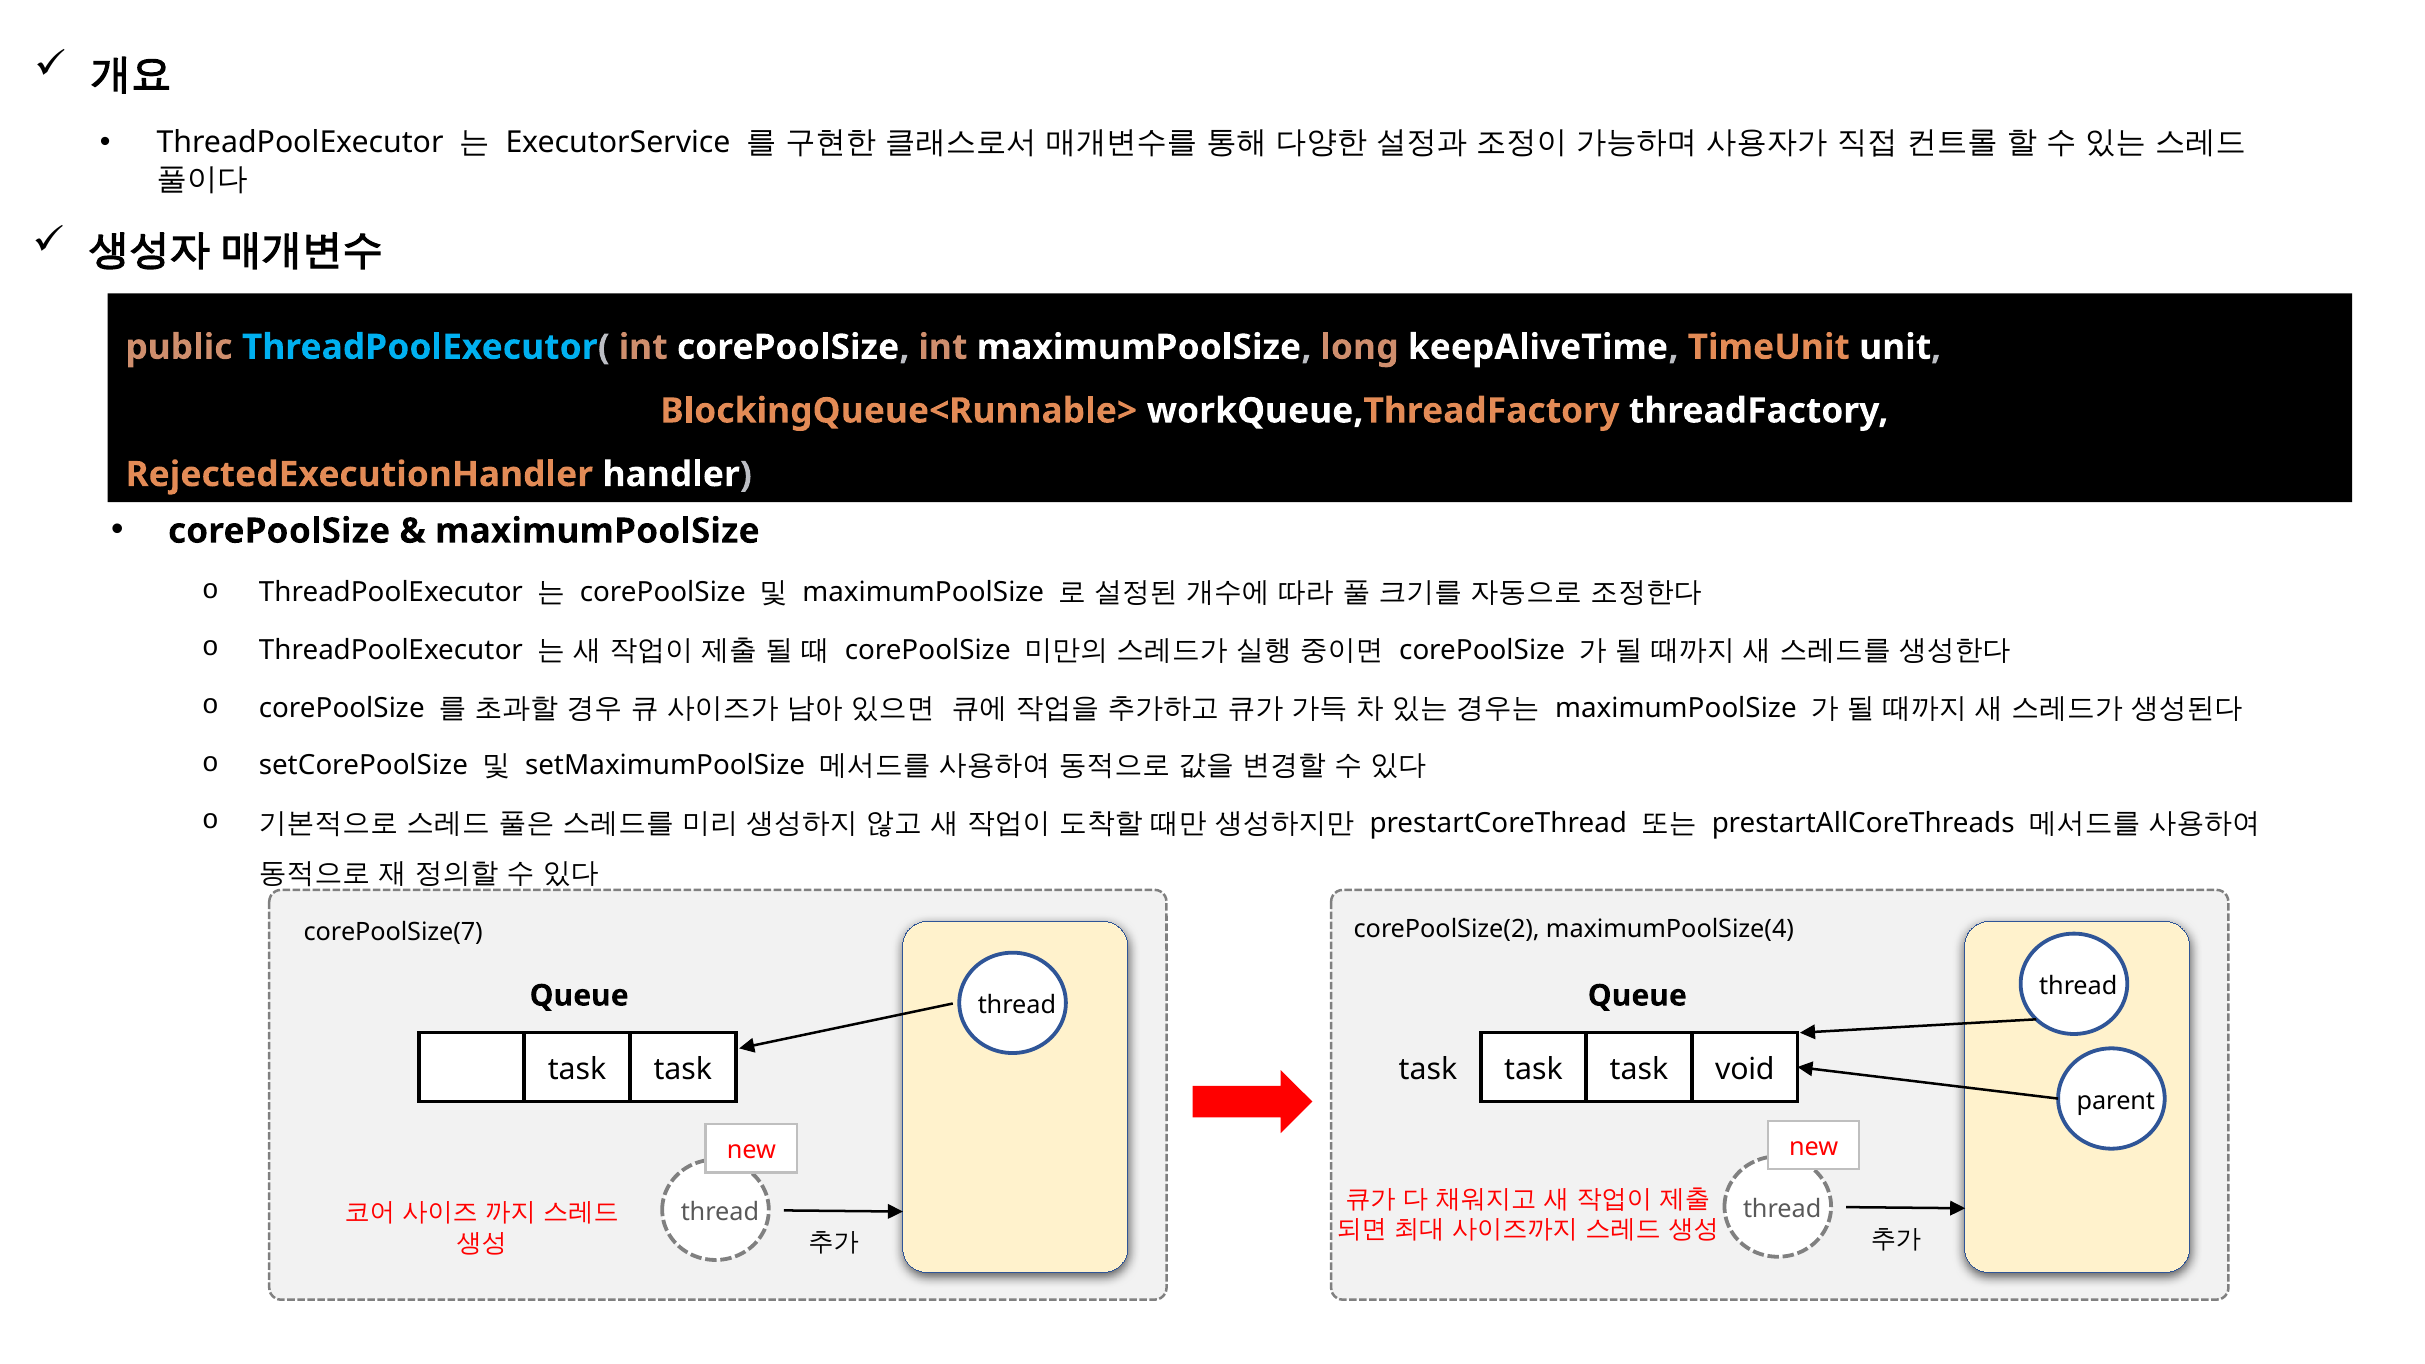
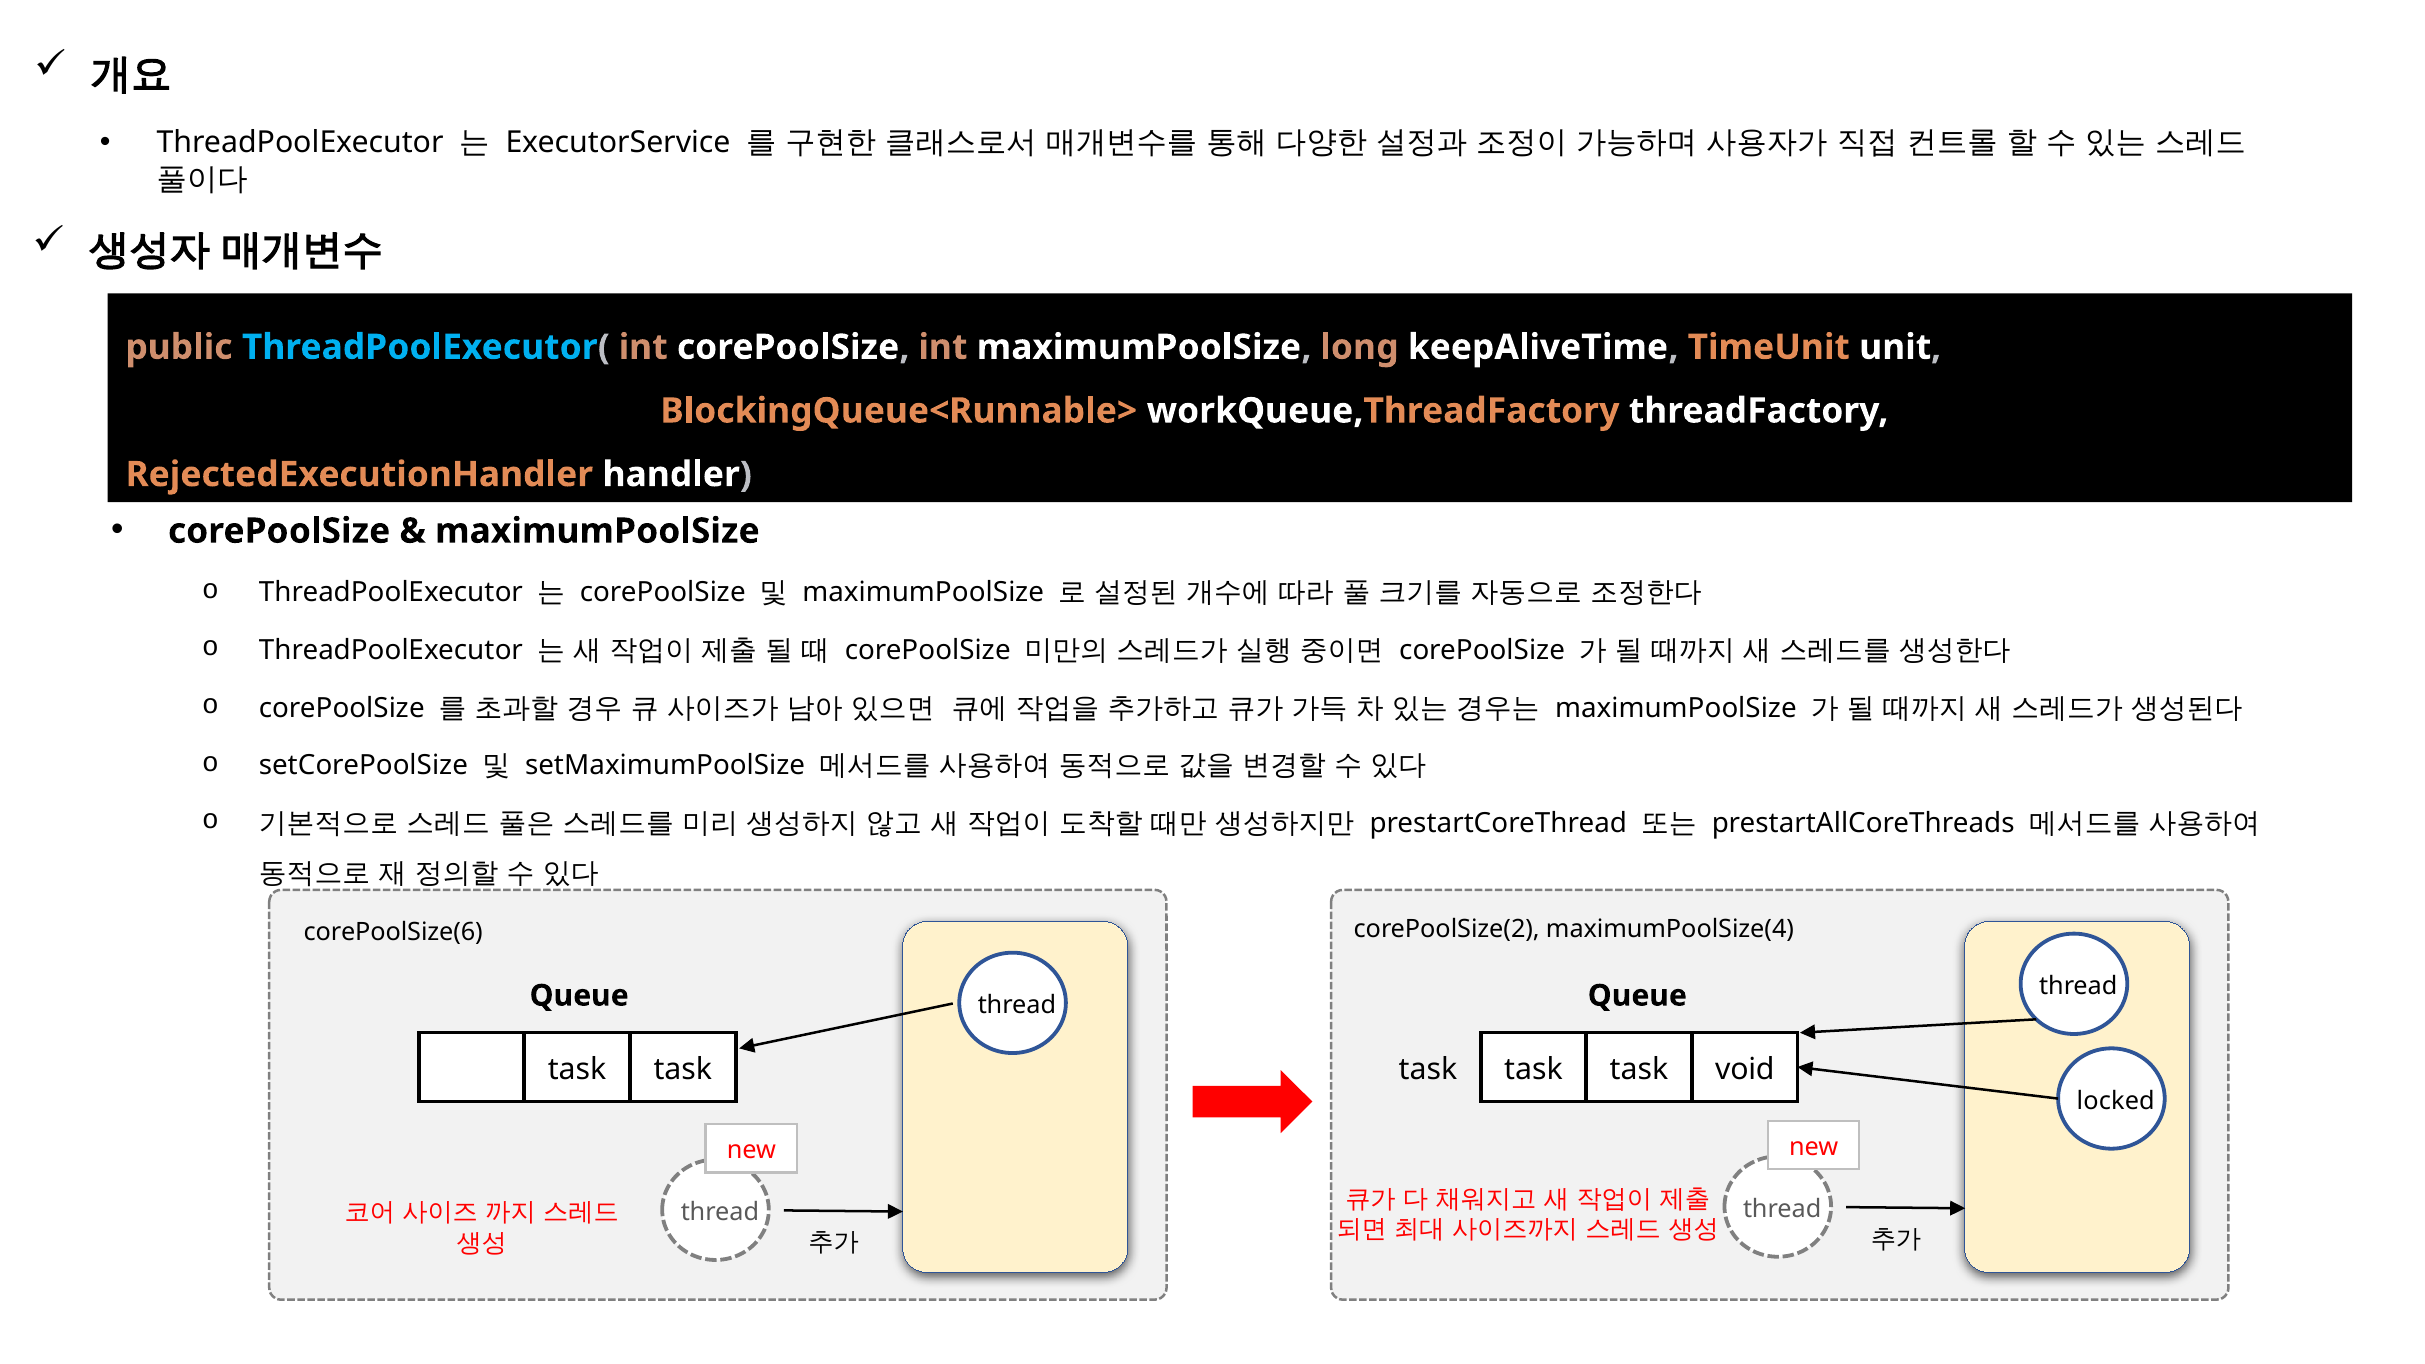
corePoolSize(7: corePoolSize(7 -> corePoolSize(6 (393, 932)
parent: parent -> locked (2116, 1101)
